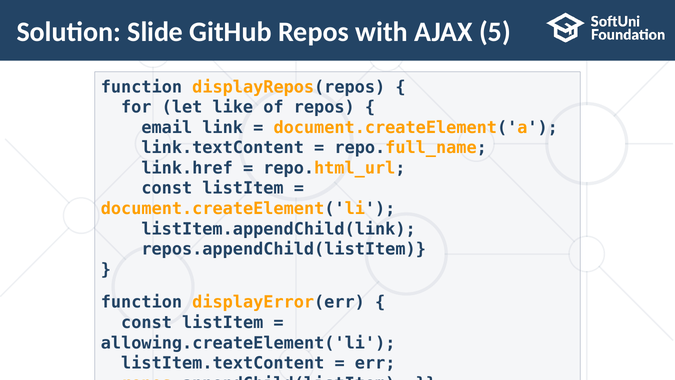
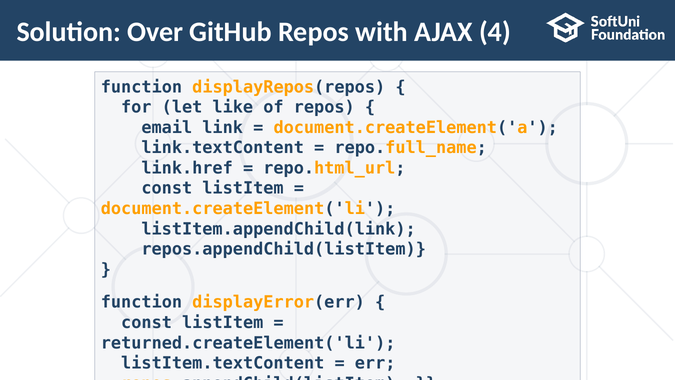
Slide: Slide -> Over (155, 32)
5: 5 -> 4 (495, 32)
allowing.createElement('li: allowing.createElement('li -> returned.createElement('li (248, 343)
